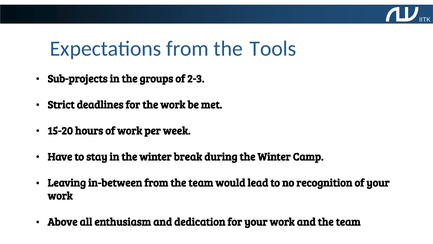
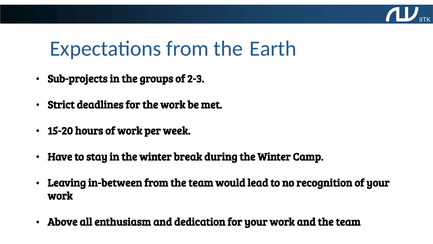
Tools: Tools -> Earth (273, 49)
